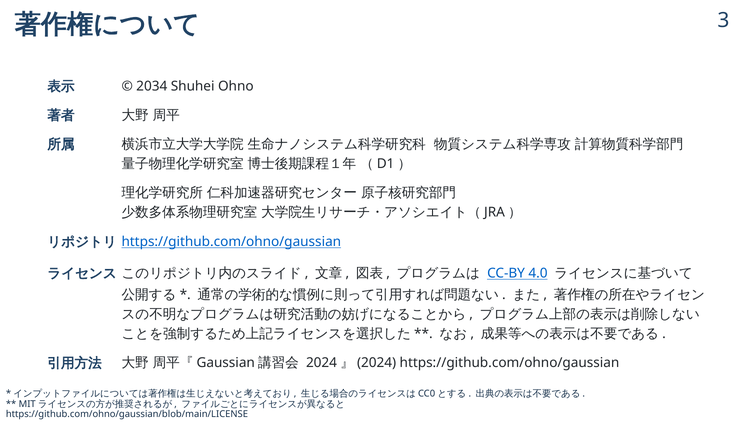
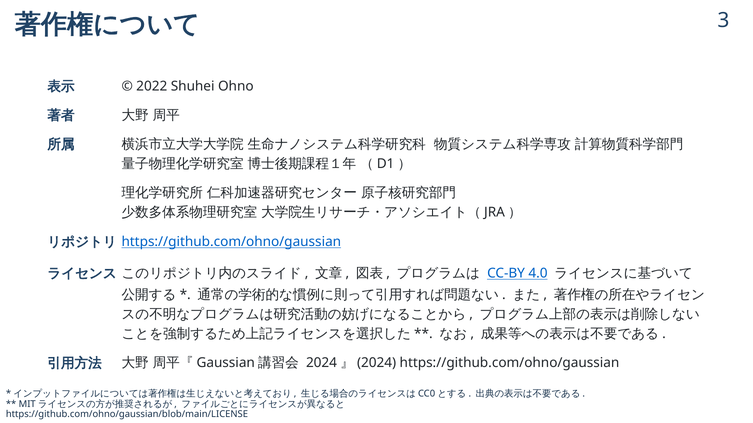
2034: 2034 -> 2022 (152, 86)
